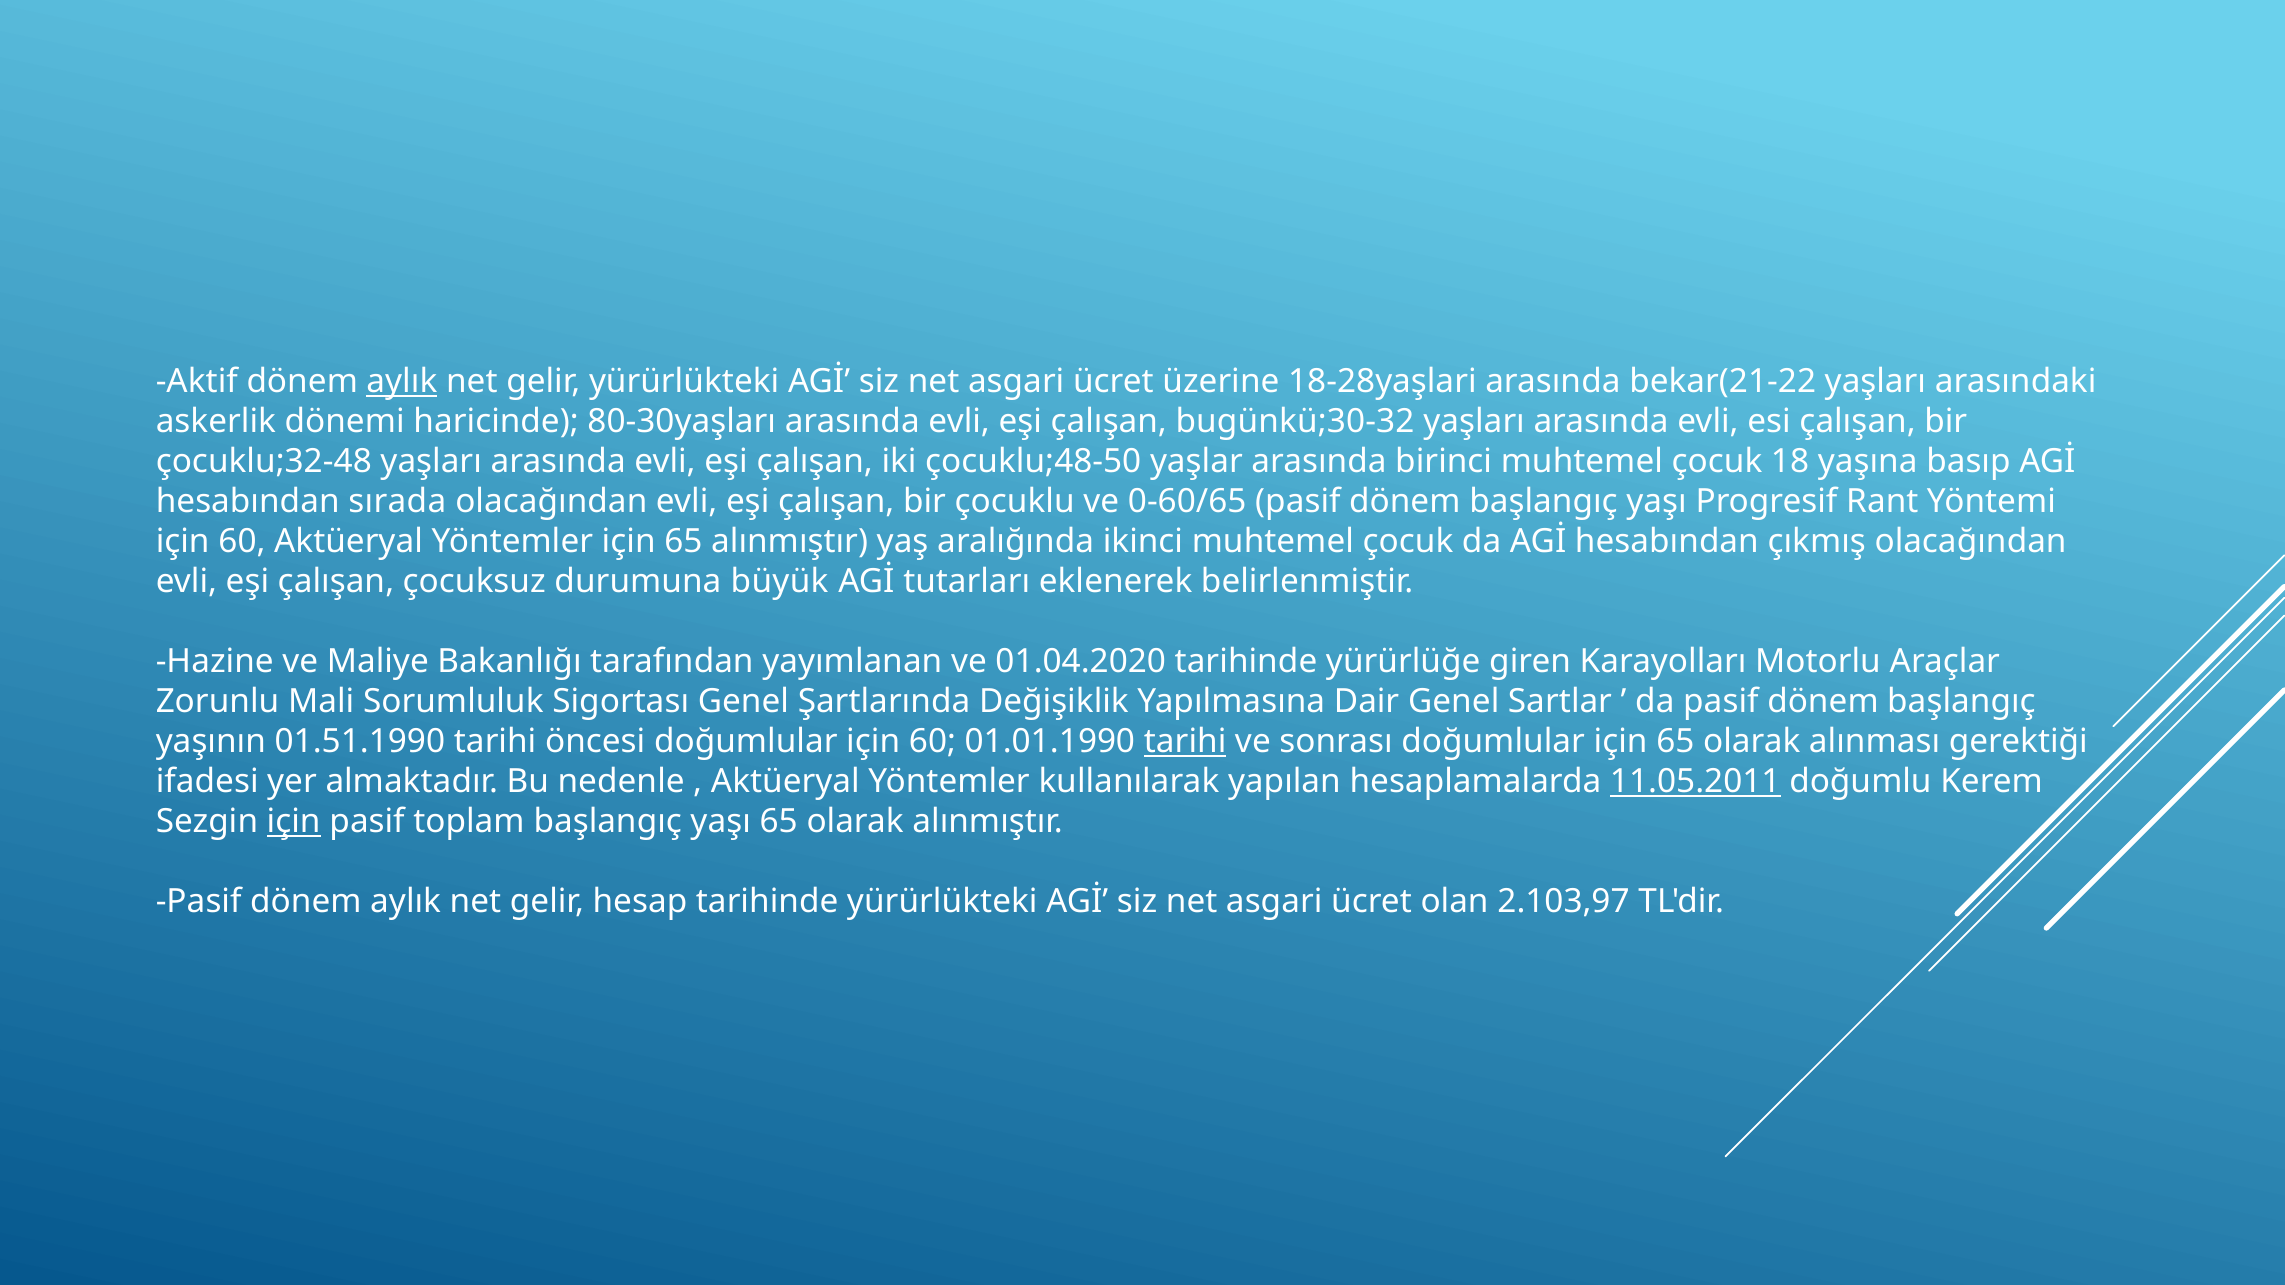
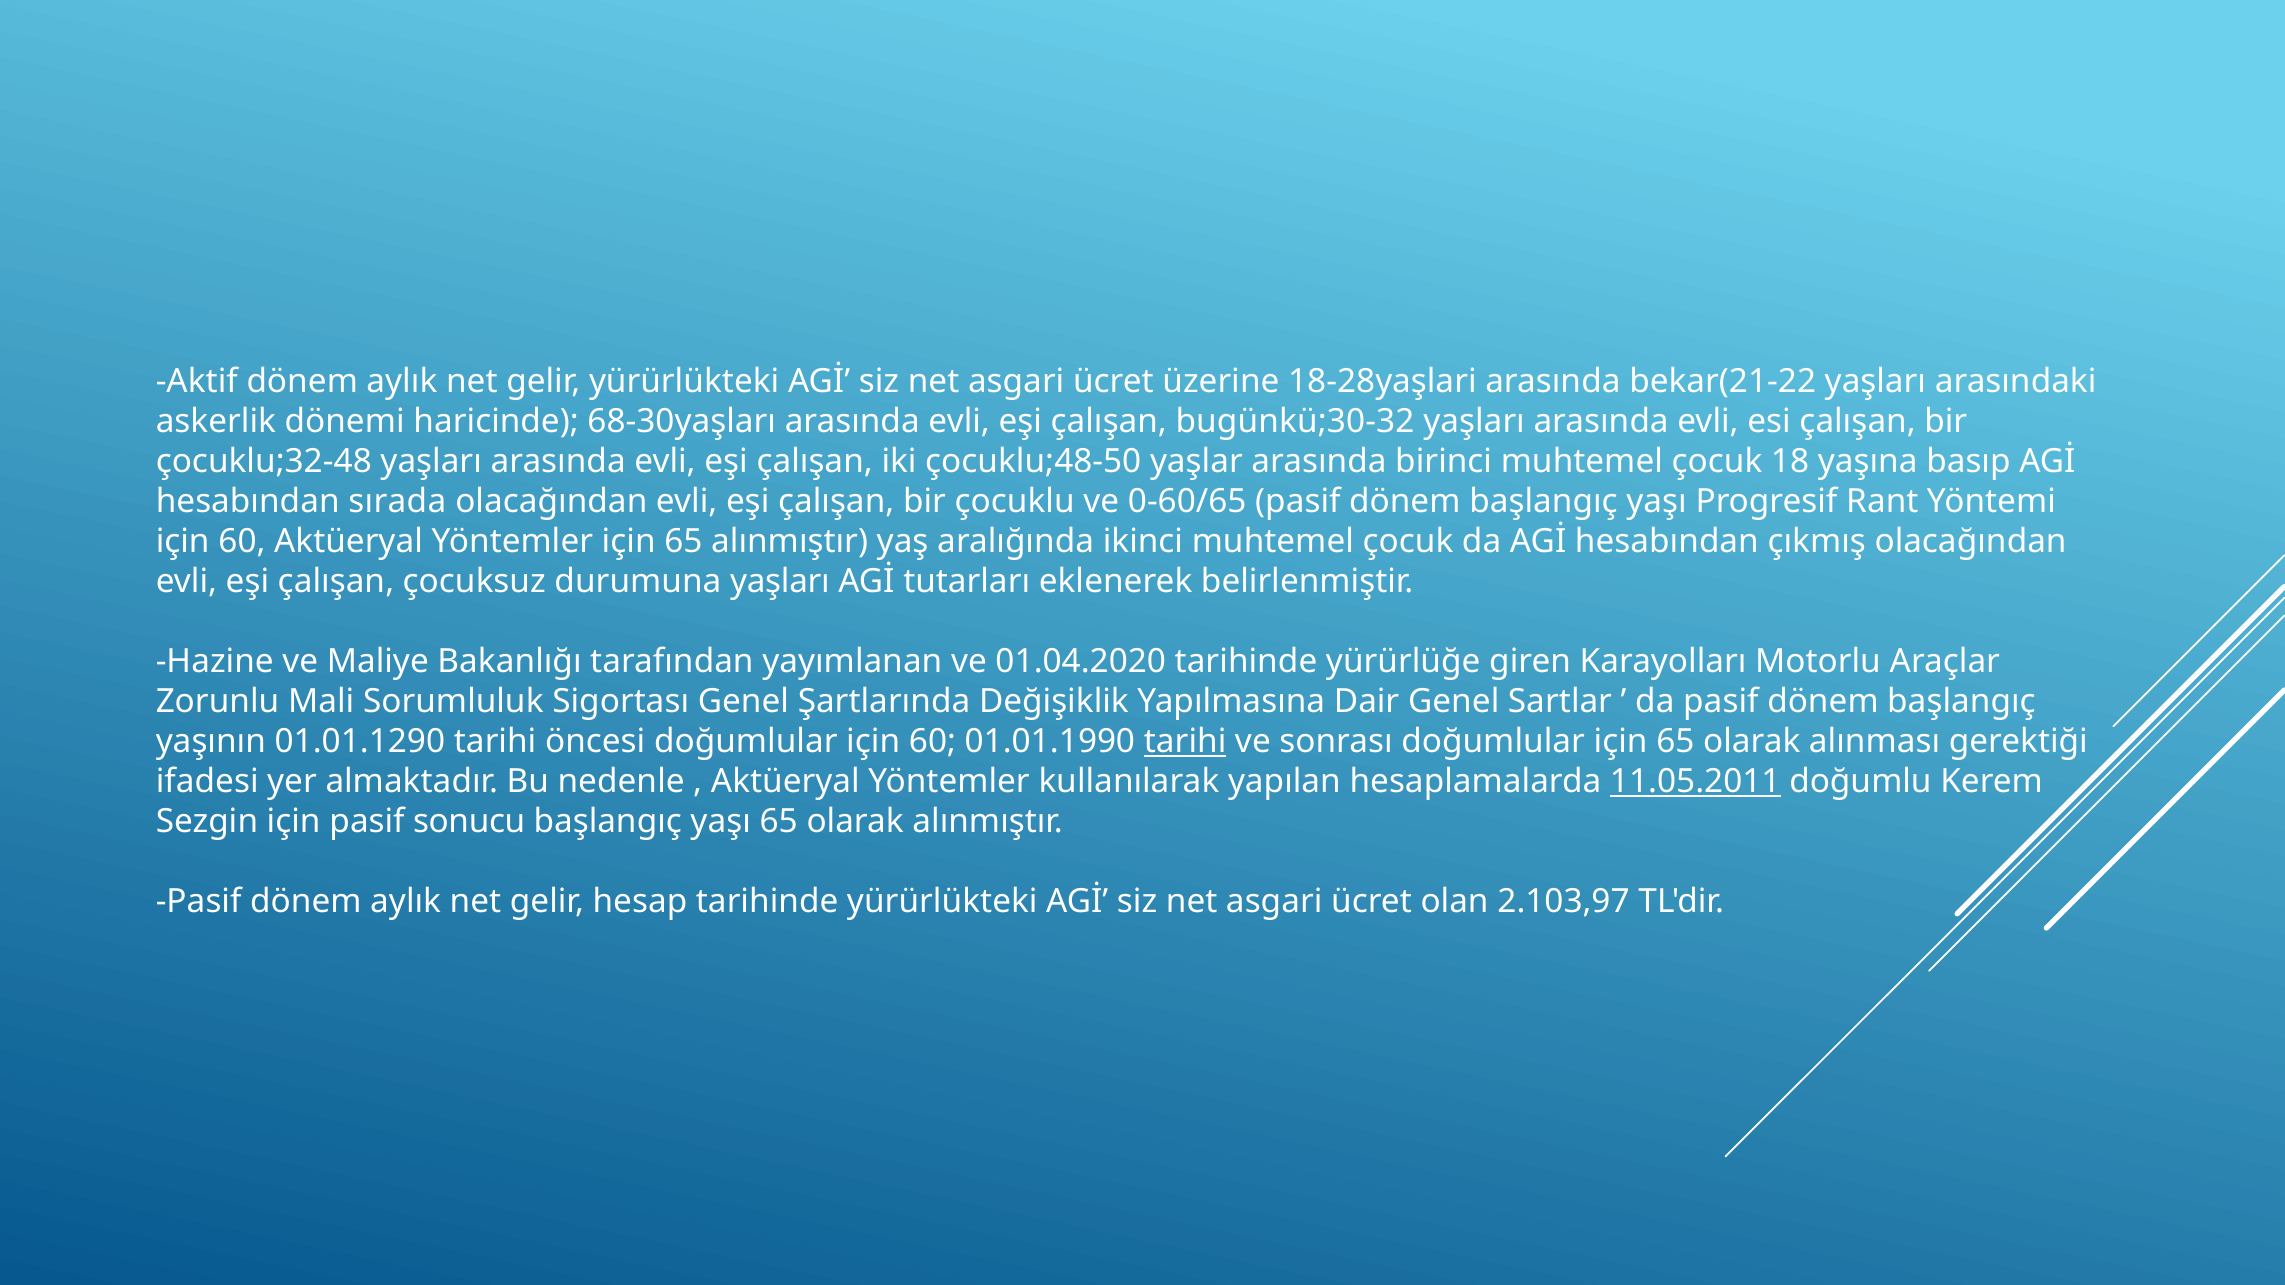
aylık underline: present -> none (402, 382)
80-30yaşları: 80-30yaşları -> 68-30yaşları (682, 422)
durumuna büyük: büyük -> yaşları (780, 582)
01.51.1990: 01.51.1990 -> 01.01.1290 (360, 742)
için underline: present -> none (294, 822)
toplam: toplam -> sonucu (469, 822)
